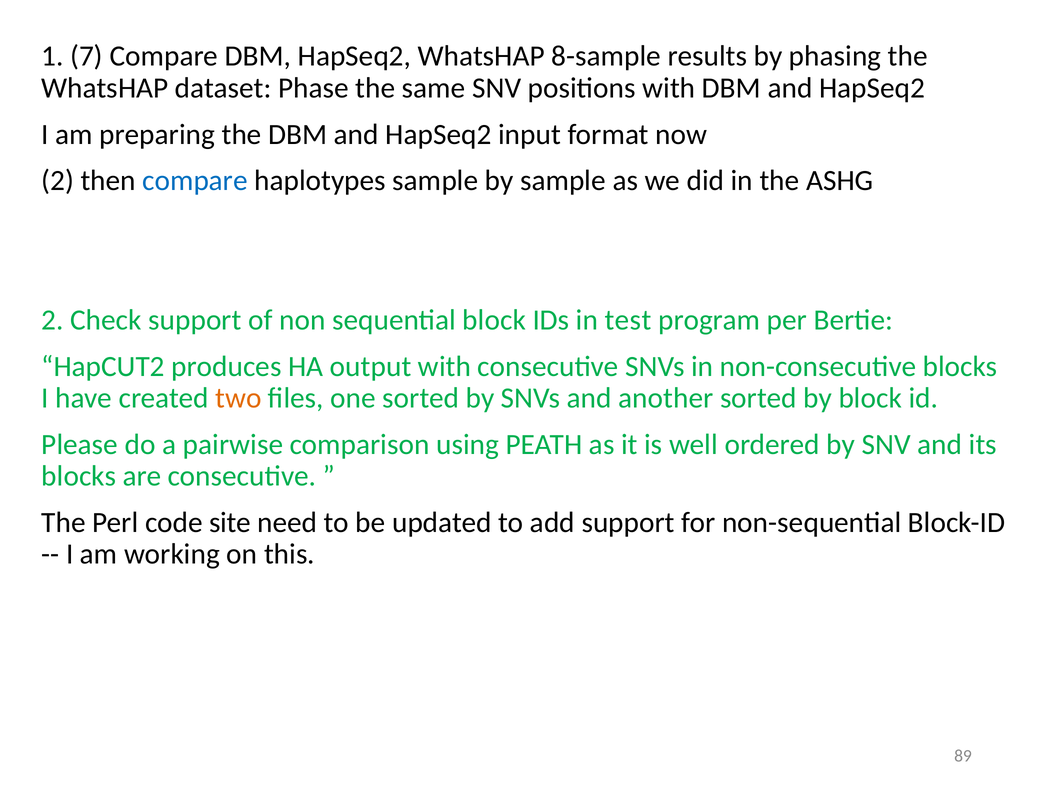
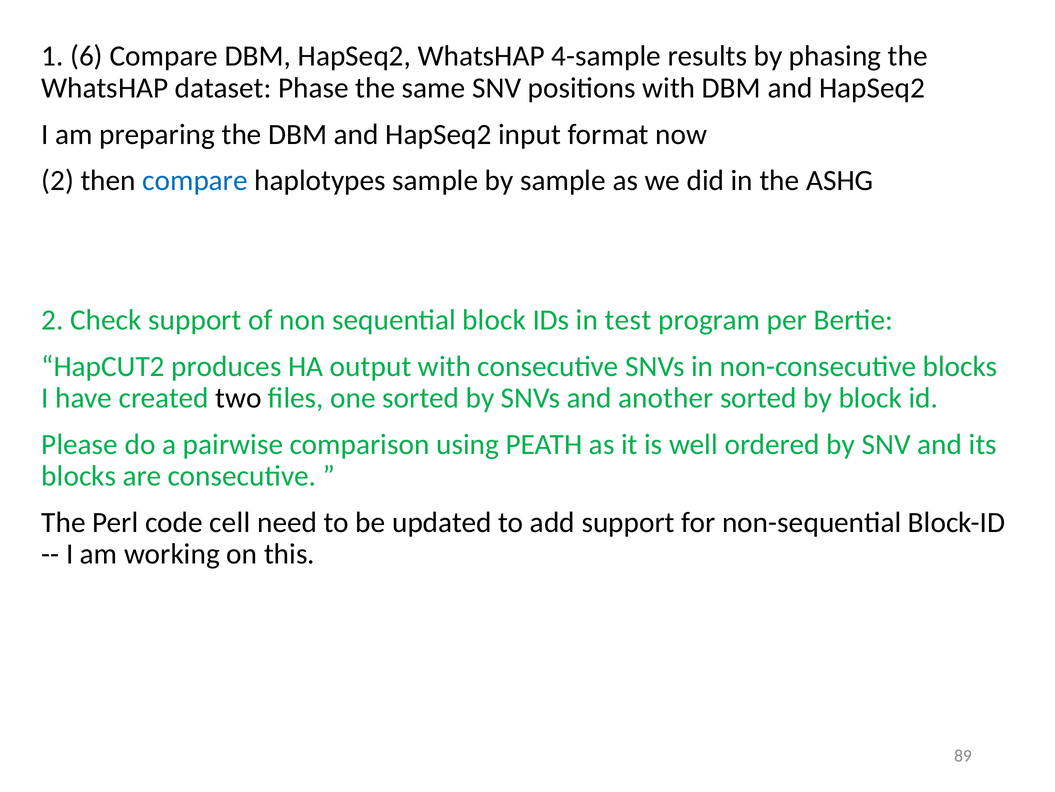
7: 7 -> 6 (87, 56)
8-sample: 8-sample -> 4-sample (606, 56)
two colour: orange -> black (238, 398)
site: site -> cell (230, 522)
